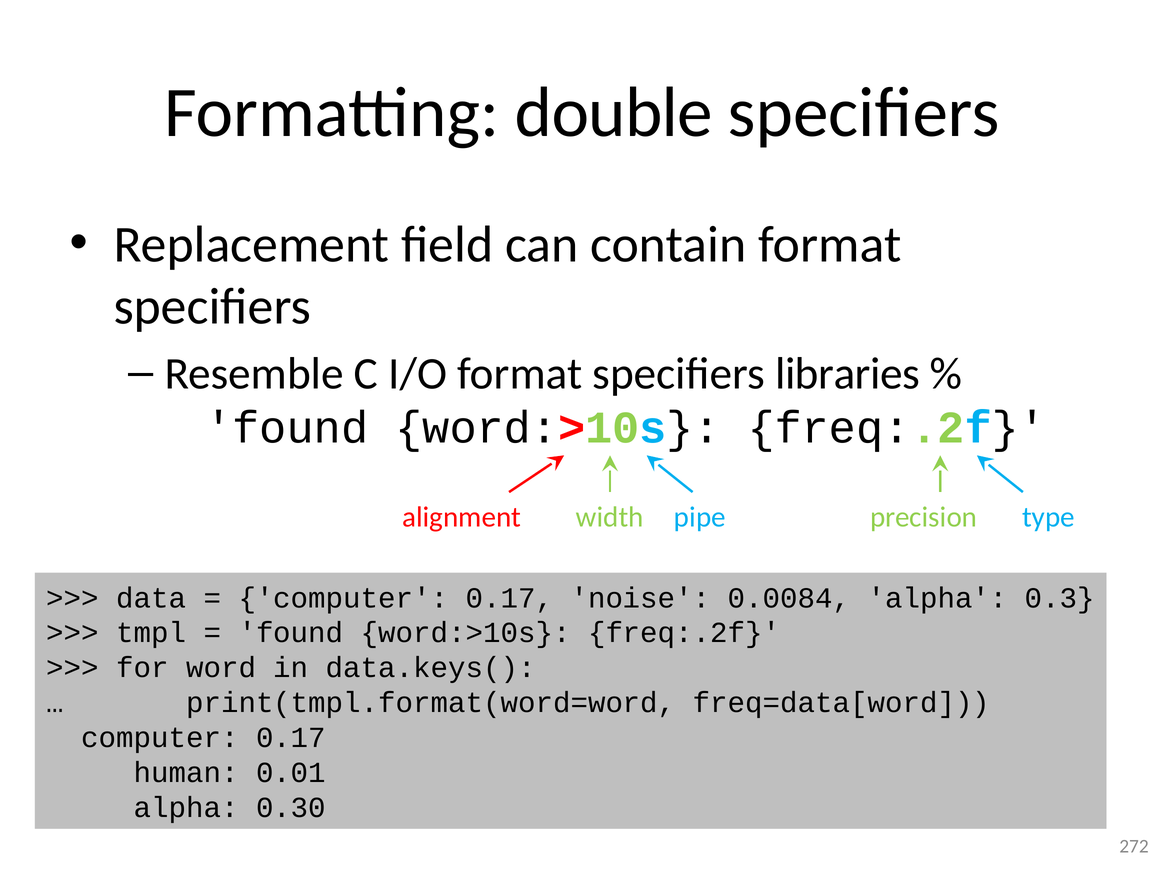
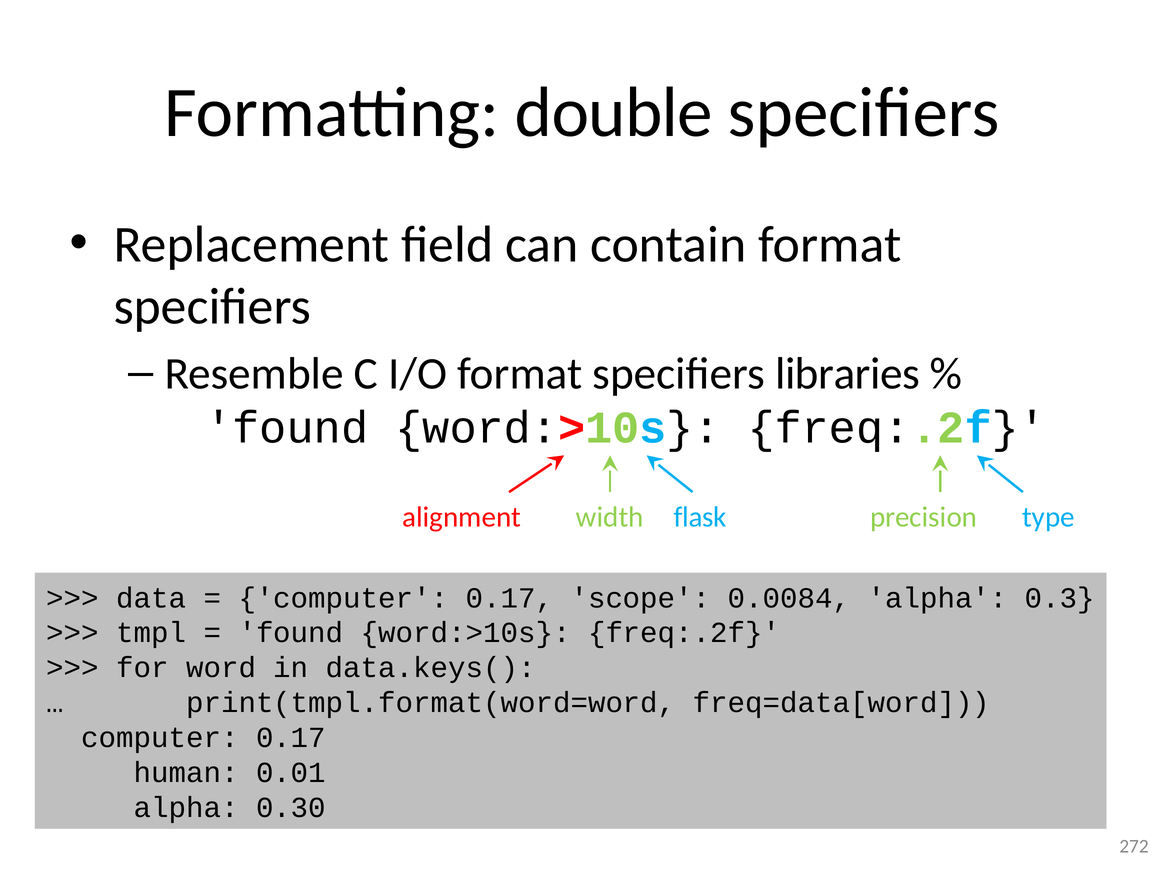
pipe: pipe -> flask (700, 517)
noise: noise -> scope (640, 598)
